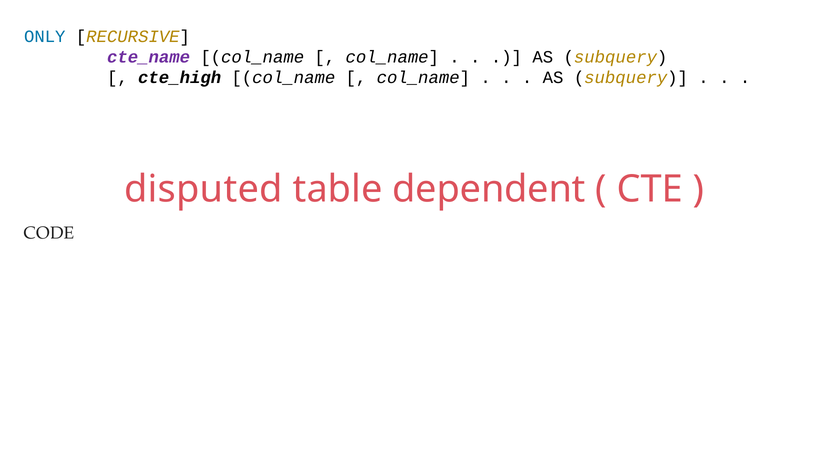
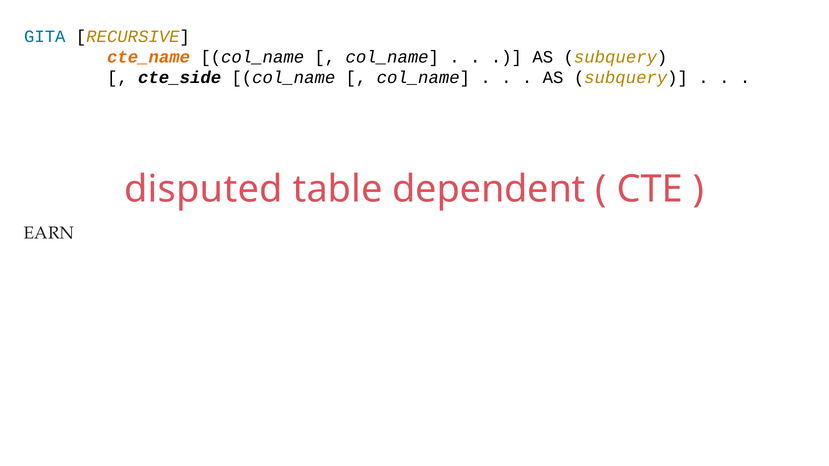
ONLY: ONLY -> GITA (45, 36)
cte_name colour: purple -> orange (149, 57)
cte_high: cte_high -> cte_side (180, 78)
CODE: CODE -> EARN (49, 233)
